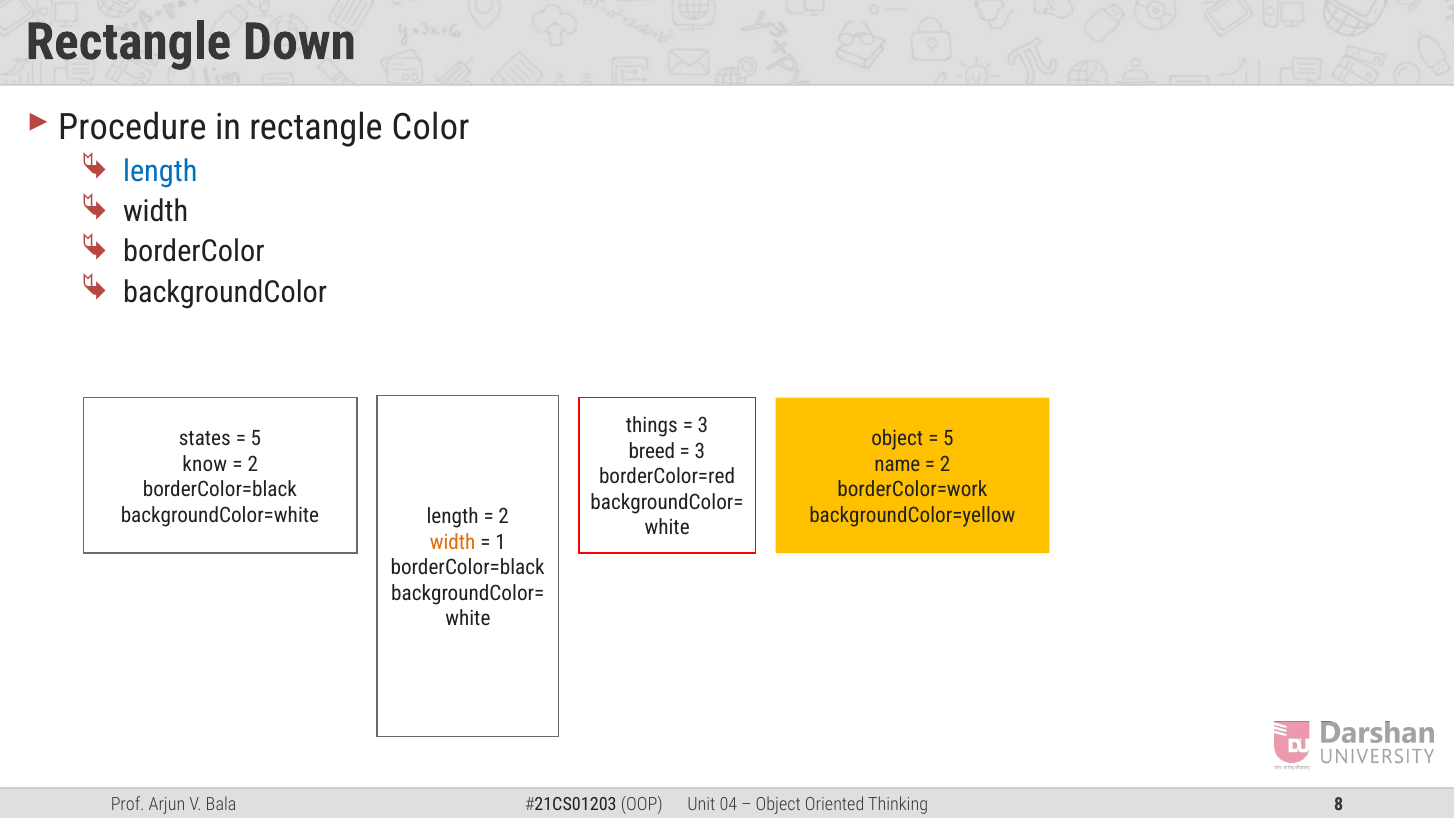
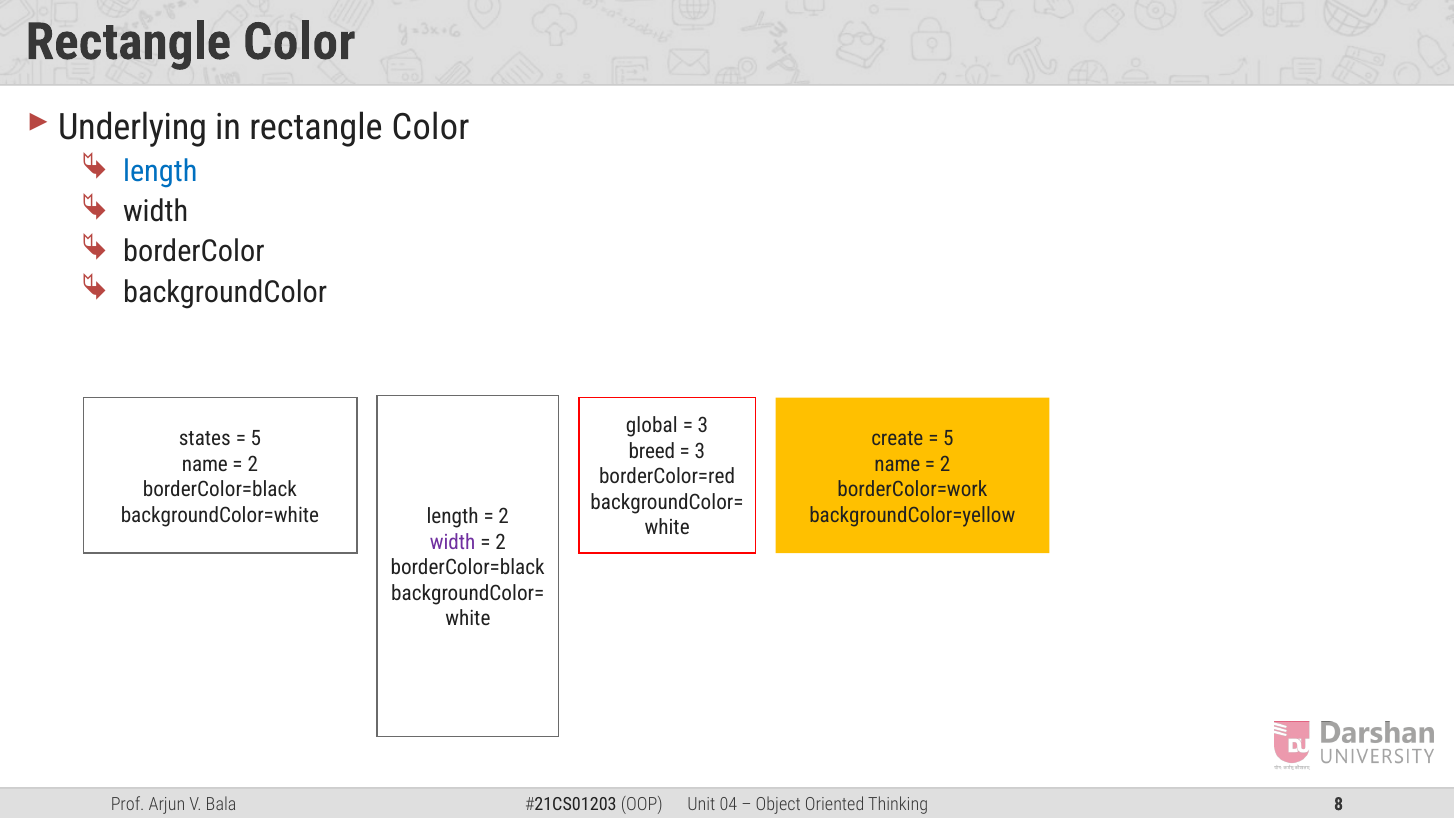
Down: Down -> Color (299, 42)
Procedure: Procedure -> Underlying (133, 128)
things: things -> global (652, 426)
object: object -> create (897, 439)
know: know -> name (205, 464)
width colour: orange -> purple (453, 542)
1: 1 -> 2 (501, 542)
